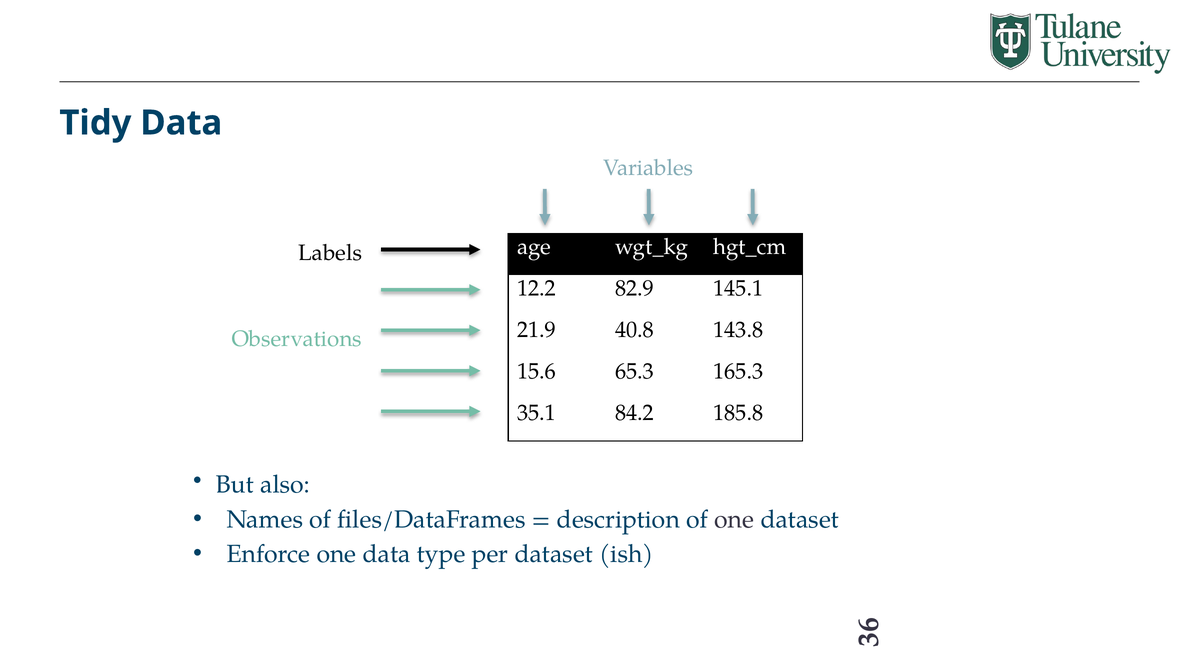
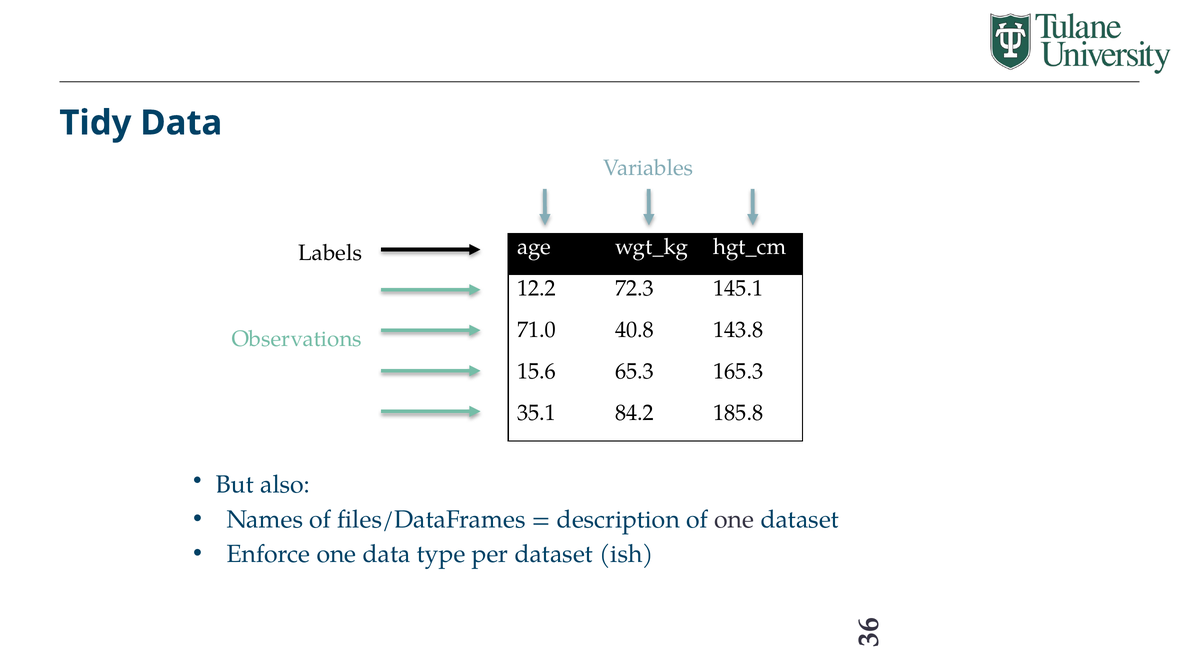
82.9: 82.9 -> 72.3 (635, 288)
21.9: 21.9 -> 71.0 (537, 330)
